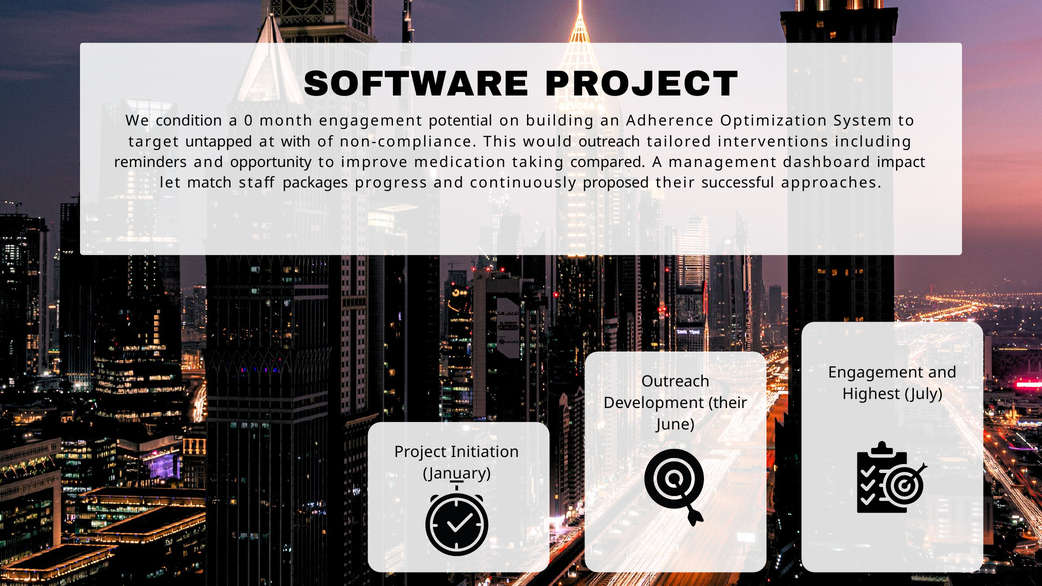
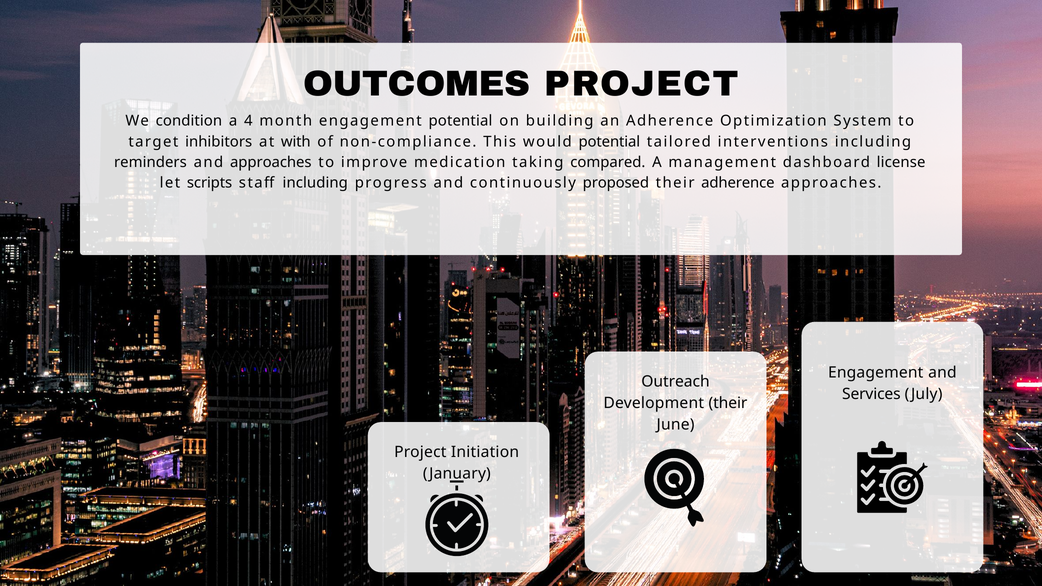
SOFTWARE: SOFTWARE -> OUTCOMES (417, 84)
0: 0 -> 4 (248, 121)
untapped: untapped -> inhibitors (219, 142)
would outreach: outreach -> potential (609, 142)
and opportunity: opportunity -> approaches (271, 162)
impact: impact -> license (901, 162)
match: match -> scripts (210, 183)
staff packages: packages -> including (315, 183)
their successful: successful -> adherence (738, 183)
Highest: Highest -> Services (871, 394)
